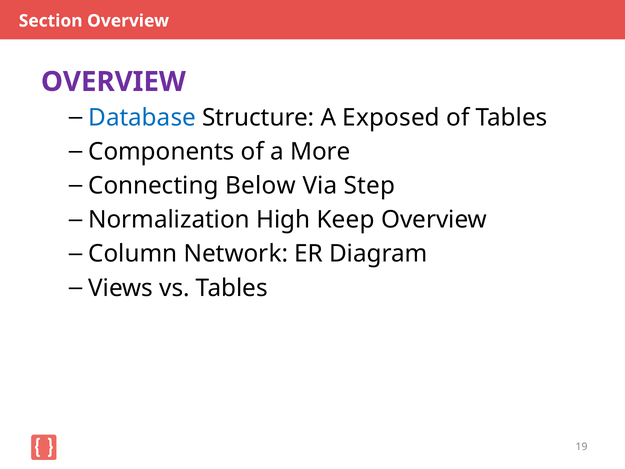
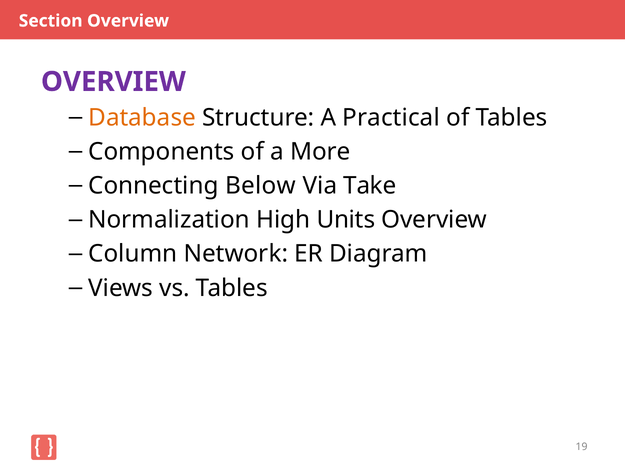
Database colour: blue -> orange (142, 118)
Exposed: Exposed -> Practical (391, 118)
Step: Step -> Take (370, 186)
Keep: Keep -> Units (346, 220)
